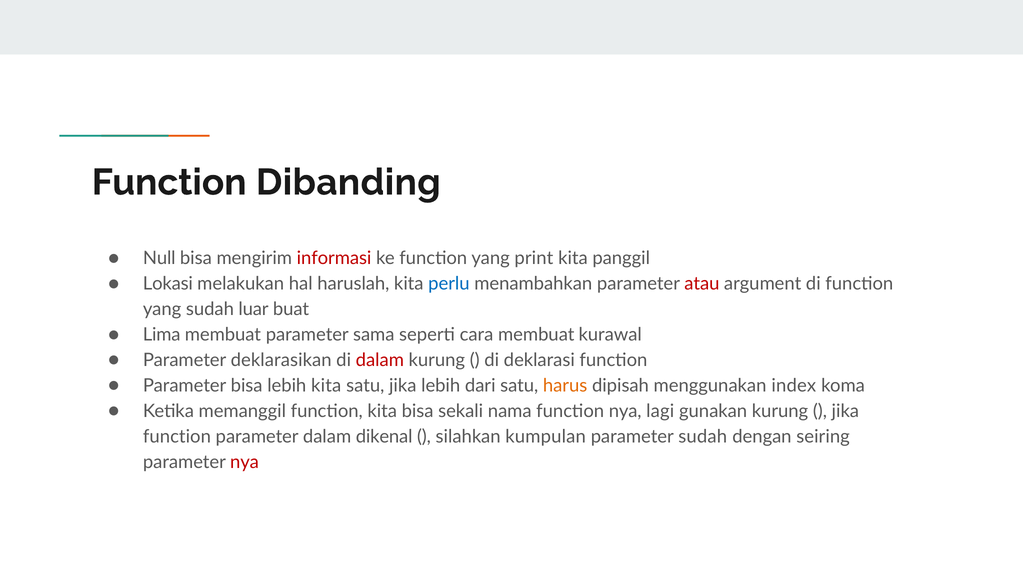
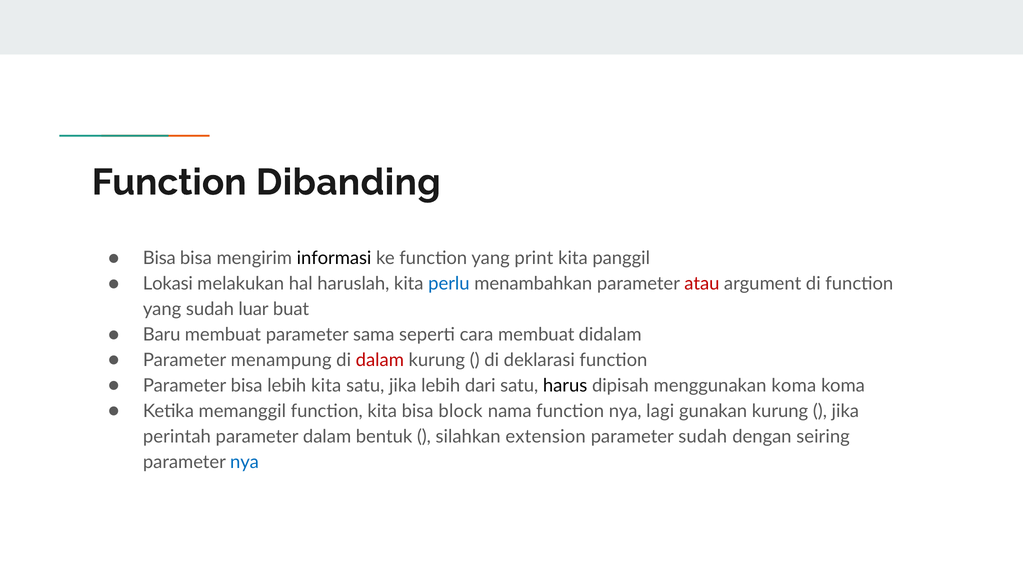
Null: Null -> Bisa (159, 259)
informasi colour: red -> black (334, 259)
Lima: Lima -> Baru (162, 335)
kurawal: kurawal -> didalam (610, 335)
deklarasikan: deklarasikan -> menampung (281, 360)
harus colour: orange -> black (565, 386)
menggunakan index: index -> koma (794, 386)
sekali: sekali -> block (461, 411)
function: function -> perintah (177, 437)
dikenal: dikenal -> bentuk (384, 437)
kumpulan: kumpulan -> extension (546, 437)
nya colour: red -> blue (244, 462)
